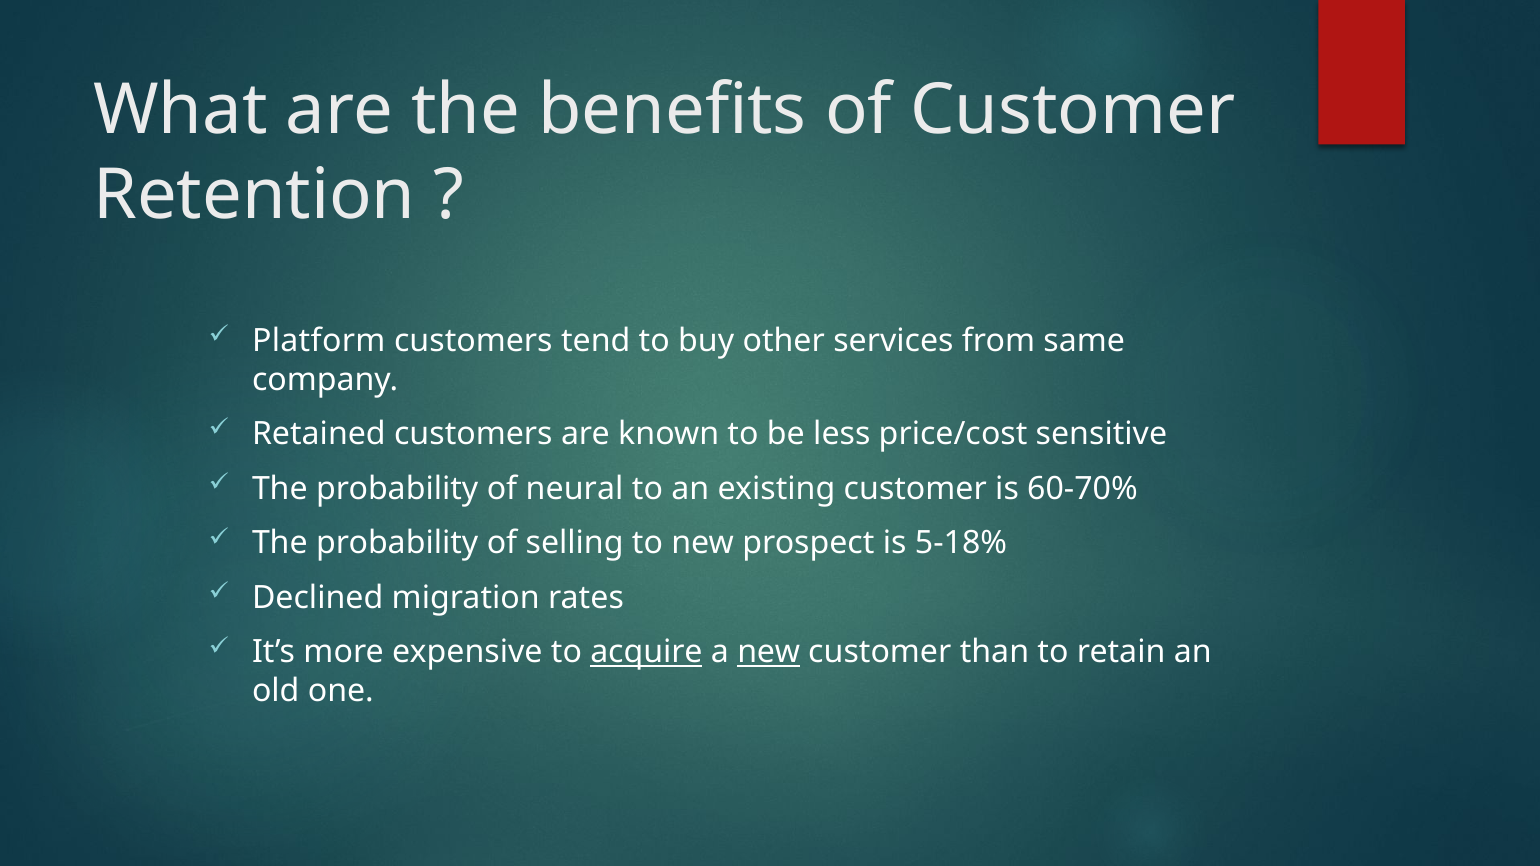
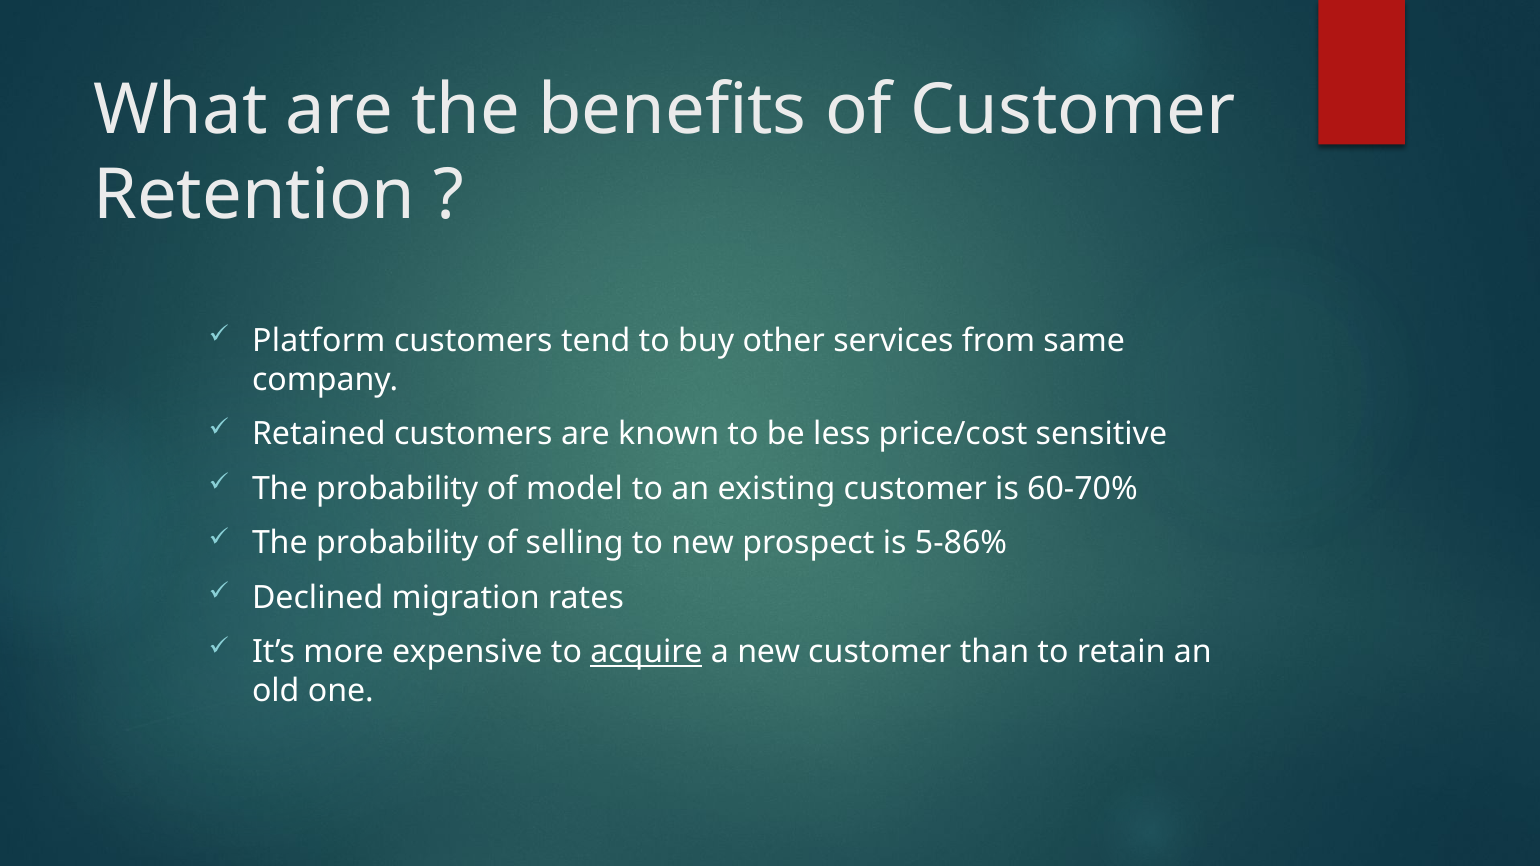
neural: neural -> model (574, 489)
5-18%: 5-18% -> 5-86% (961, 543)
new underline: present -> none (769, 653)
